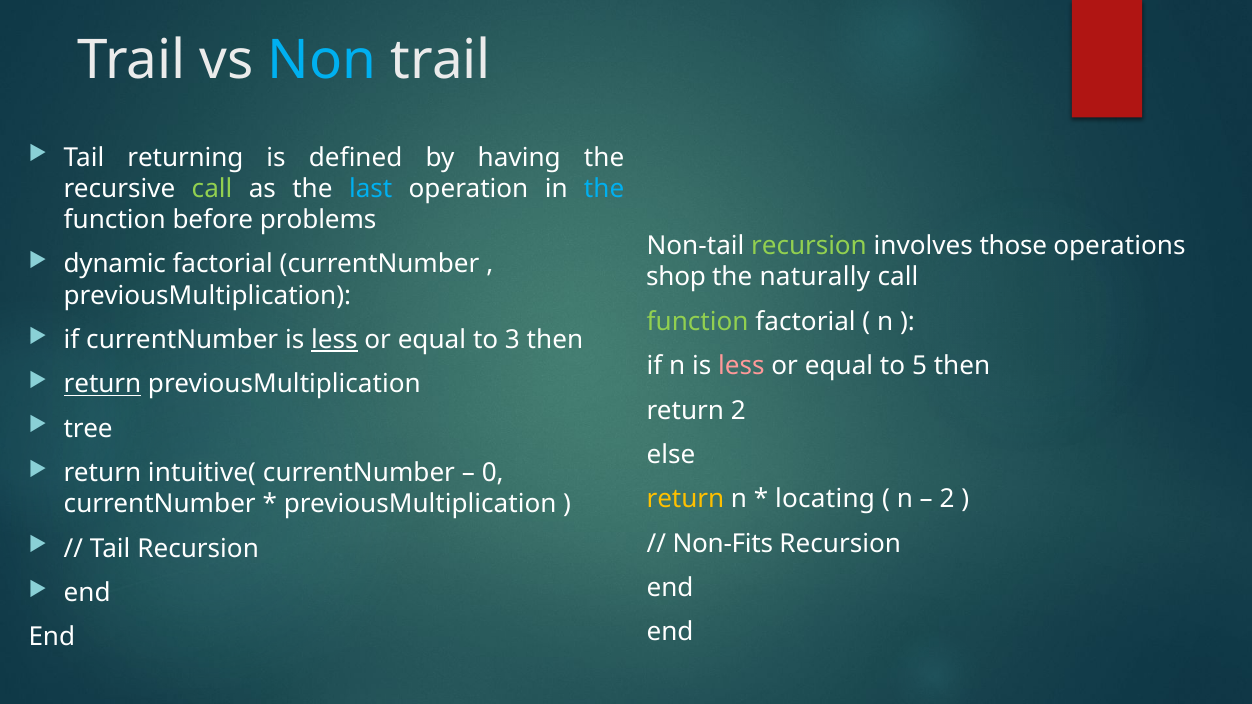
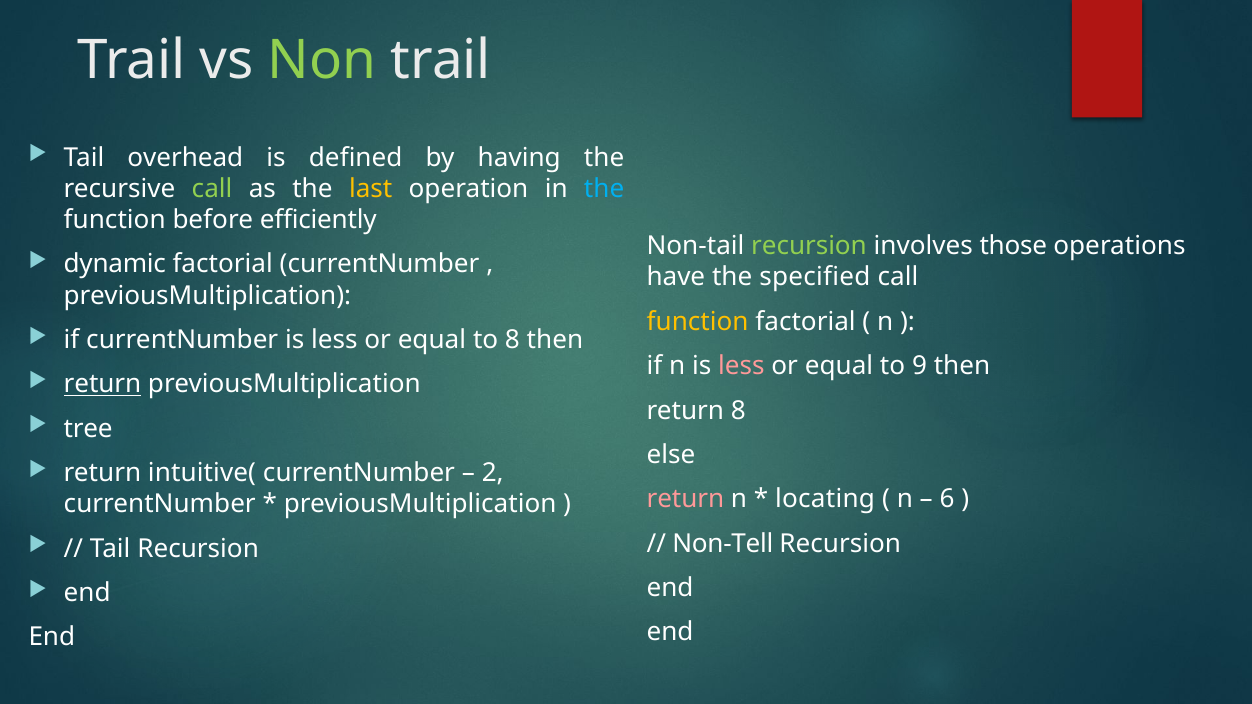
Non colour: light blue -> light green (322, 61)
returning: returning -> overhead (185, 157)
last colour: light blue -> yellow (371, 189)
problems: problems -> efficiently (318, 220)
shop: shop -> have (676, 277)
naturally: naturally -> specified (815, 277)
function colour: light green -> yellow (698, 322)
less underline: present -> none (334, 340)
to 3: 3 -> 8 (512, 340)
5: 5 -> 9 (919, 366)
return 2: 2 -> 8 (738, 411)
0: 0 -> 2 (493, 473)
return colour: yellow -> pink (685, 499)
2: 2 -> 6 (947, 499)
Non-Fits: Non-Fits -> Non-Tell (723, 544)
